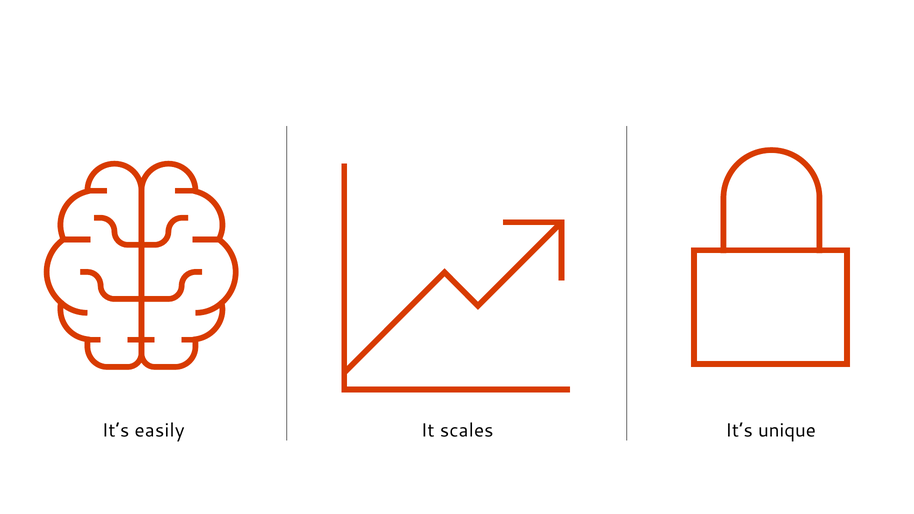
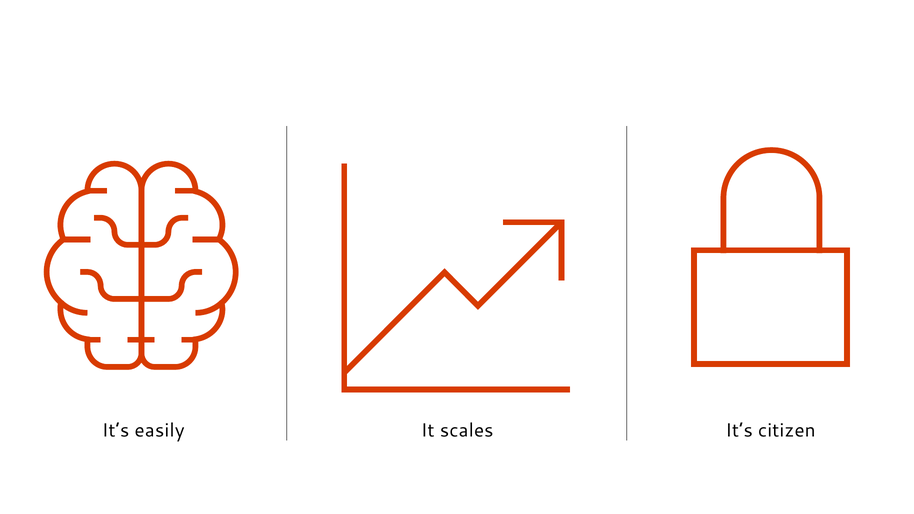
unique: unique -> citizen (787, 430)
